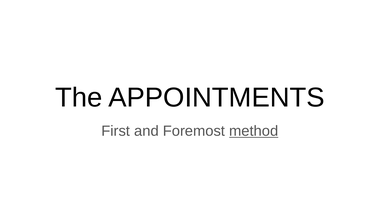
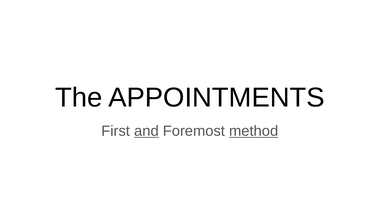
and underline: none -> present (146, 131)
